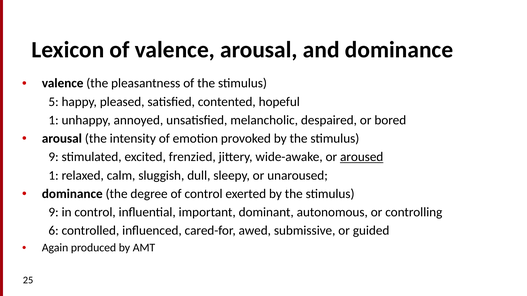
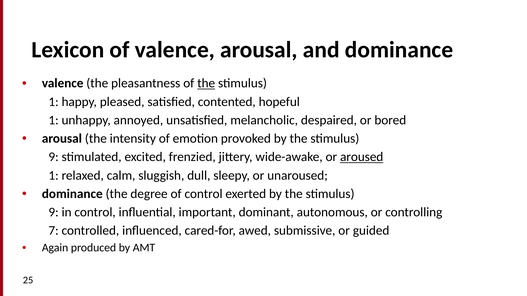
the underline: none -> present (206, 83)
5: 5 -> 1 (54, 102)
6: 6 -> 7 (54, 231)
